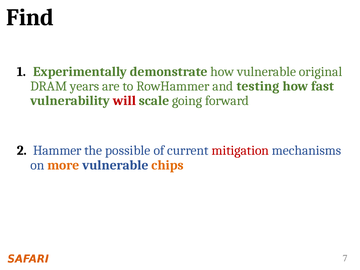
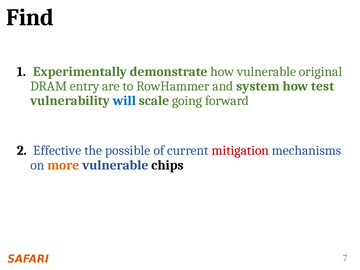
years: years -> entry (85, 86)
testing: testing -> system (258, 86)
fast: fast -> test (323, 86)
will colour: red -> blue (124, 101)
Hammer: Hammer -> Effective (57, 151)
chips colour: orange -> black (168, 165)
